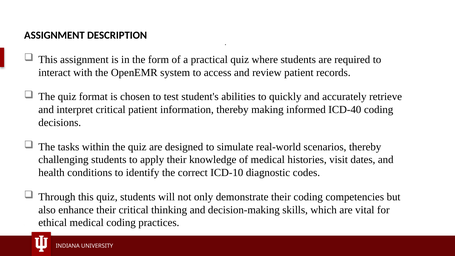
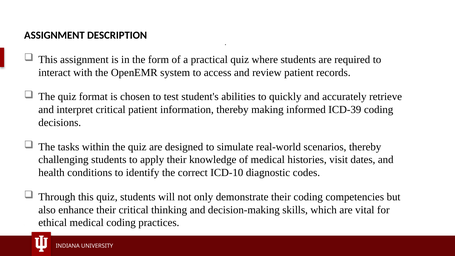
ICD-40: ICD-40 -> ICD-39 (345, 110)
